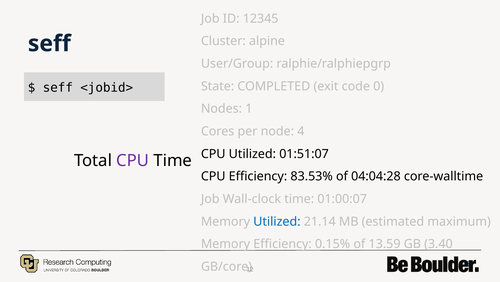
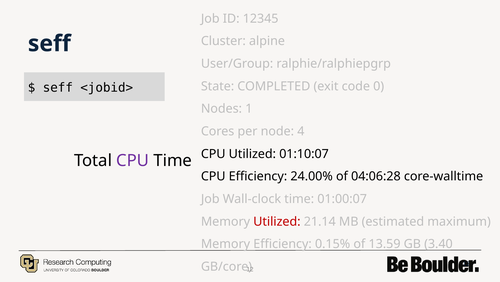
01:51:07: 01:51:07 -> 01:10:07 (304, 154)
83.53%: 83.53% -> 24.00% (312, 176)
04:04:28: 04:04:28 -> 04:06:28 (376, 176)
Utilized colour: blue -> red (277, 221)
